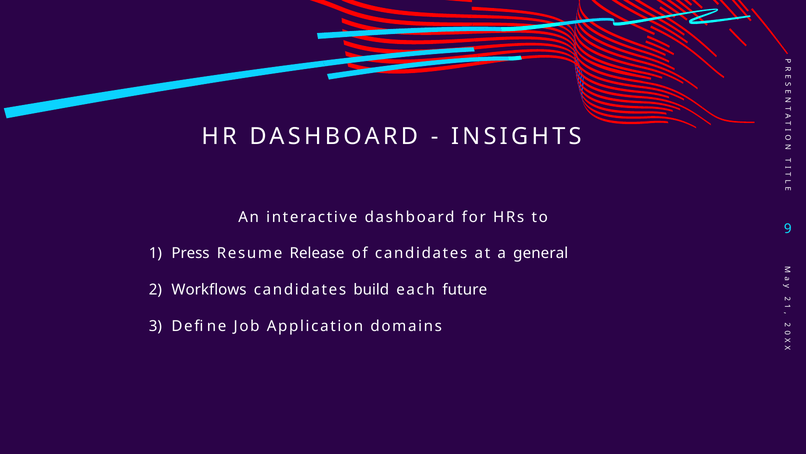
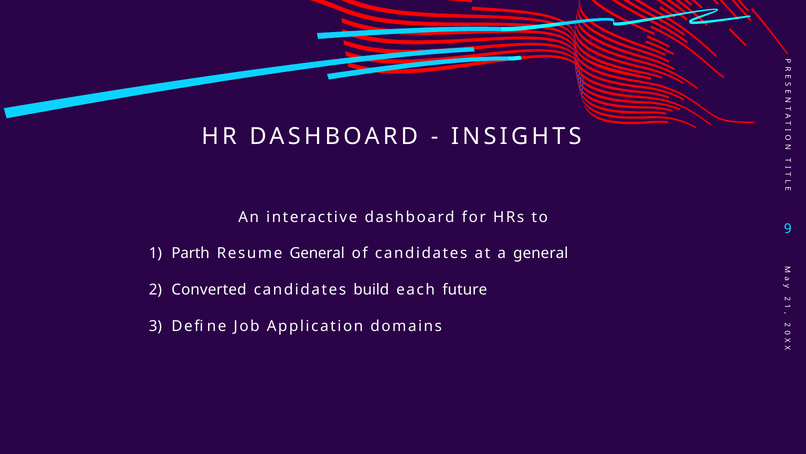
Press: Press -> Parth (191, 253)
Resume Release: Release -> General (317, 253)
Workflows: Workflows -> Converted (209, 289)
